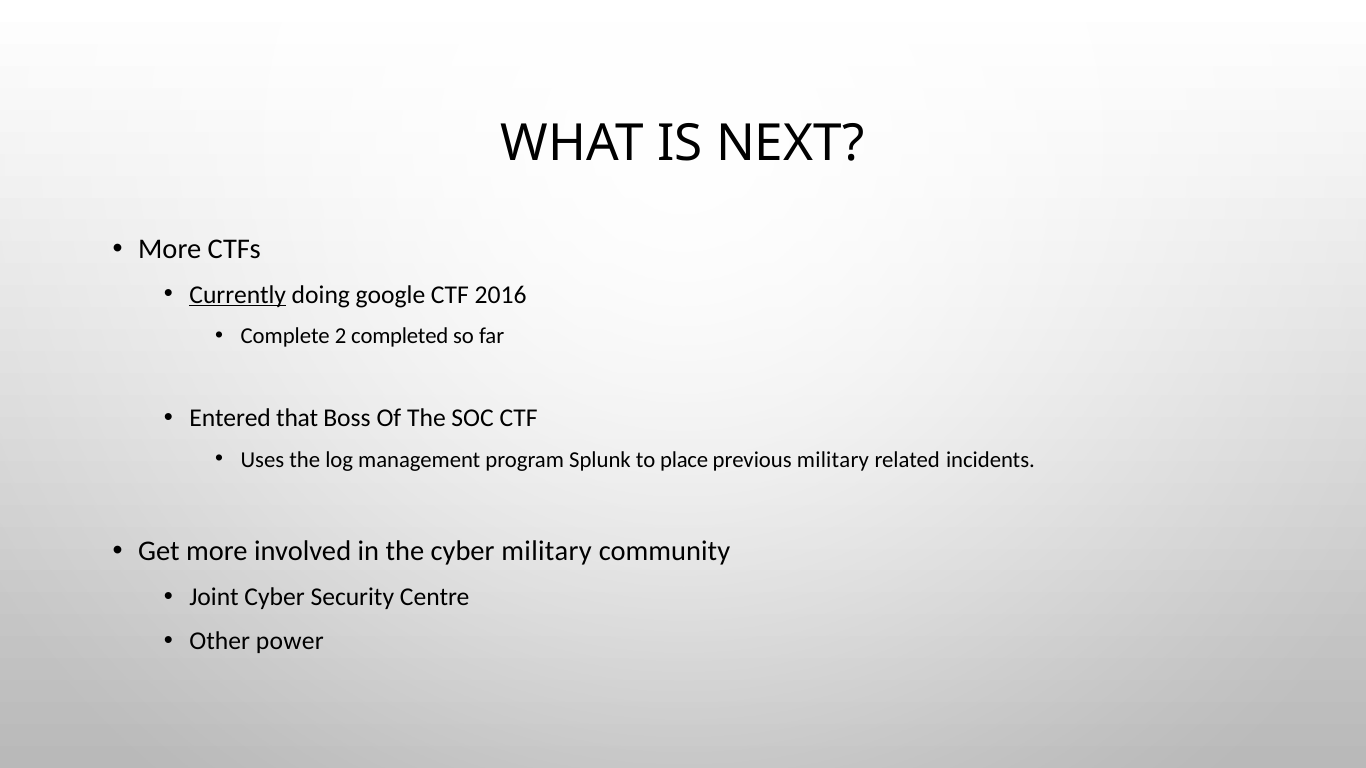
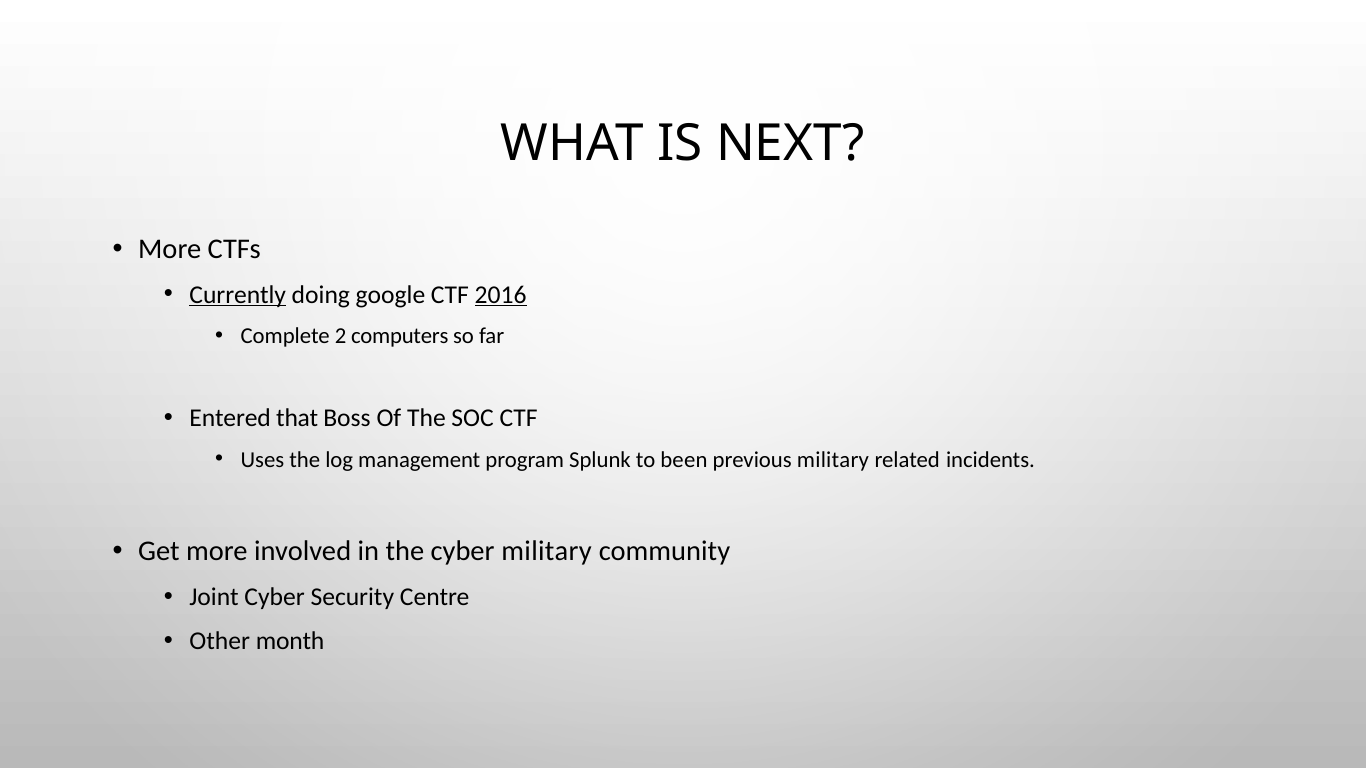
2016 underline: none -> present (501, 295)
completed: completed -> computers (400, 336)
place: place -> been (684, 460)
power: power -> month (290, 641)
